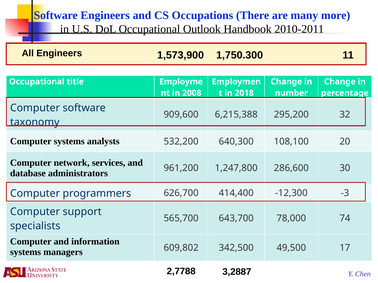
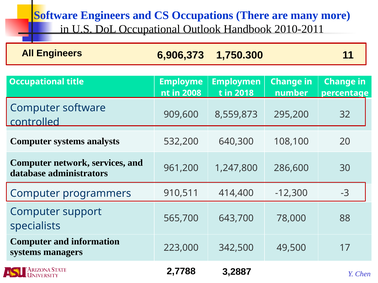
1,573,900: 1,573,900 -> 6,906,373 (181, 55)
6,215,388: 6,215,388 -> 8,559,873 (236, 115)
taxonomy: taxonomy -> controlled (35, 122)
626,700: 626,700 -> 910,511 (181, 193)
74: 74 -> 88 (345, 219)
609,802: 609,802 -> 223,000 (181, 248)
